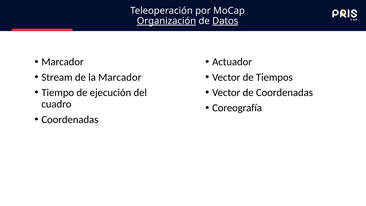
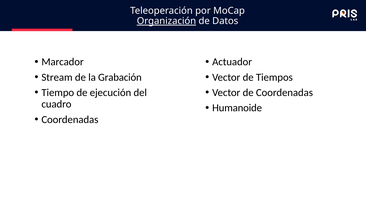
Datos underline: present -> none (225, 21)
la Marcador: Marcador -> Grabación (120, 77)
Coreografía: Coreografía -> Humanoide (237, 108)
